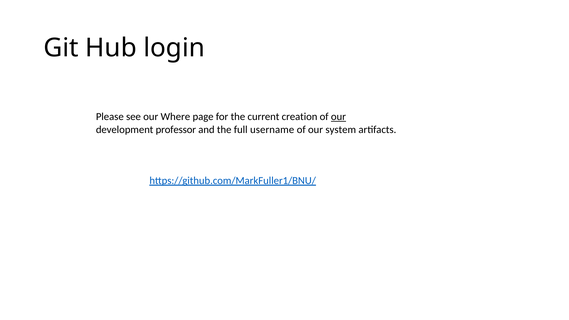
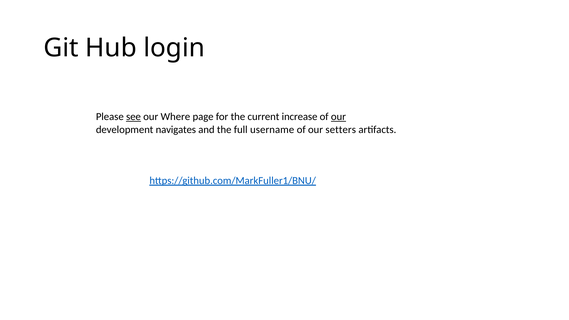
see underline: none -> present (133, 117)
creation: creation -> increase (300, 117)
professor: professor -> navigates (176, 130)
system: system -> setters (341, 130)
